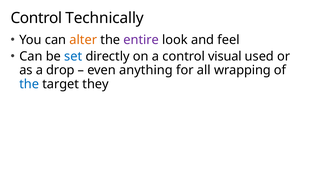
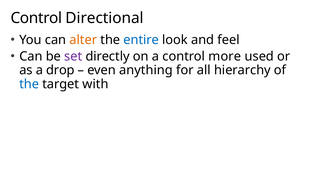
Technically: Technically -> Directional (105, 18)
entire colour: purple -> blue (141, 40)
set colour: blue -> purple (73, 56)
visual: visual -> more (225, 56)
wrapping: wrapping -> hierarchy (242, 70)
they: they -> with (95, 84)
